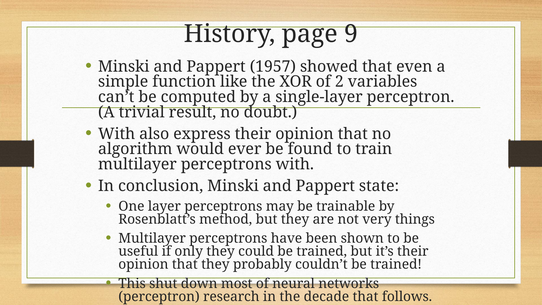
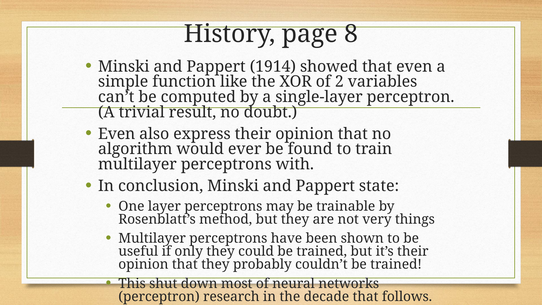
9: 9 -> 8 (351, 34)
1957: 1957 -> 1914 (273, 67)
With: With -> Even (117, 134)
